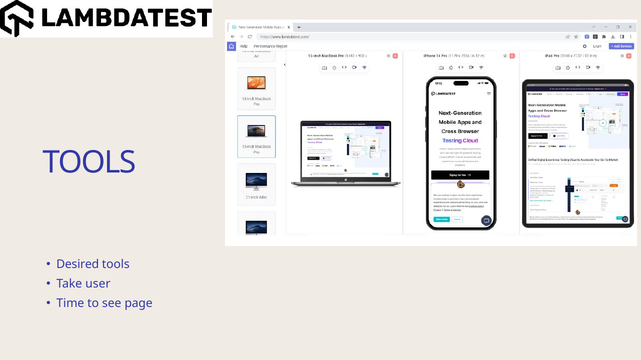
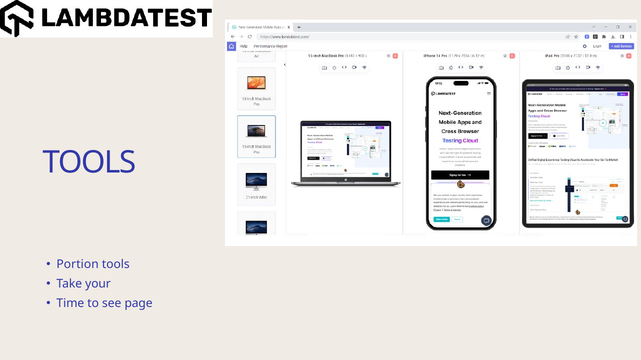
Desired: Desired -> Portion (78, 265)
user: user -> your (98, 284)
